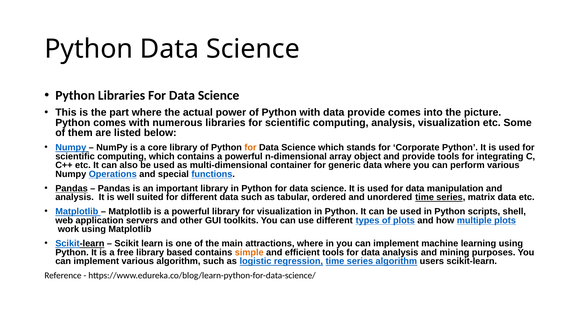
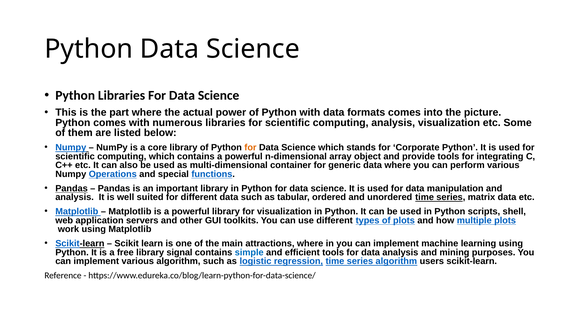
data provide: provide -> formats (366, 113)
based: based -> signal (179, 252)
simple colour: orange -> blue (249, 252)
